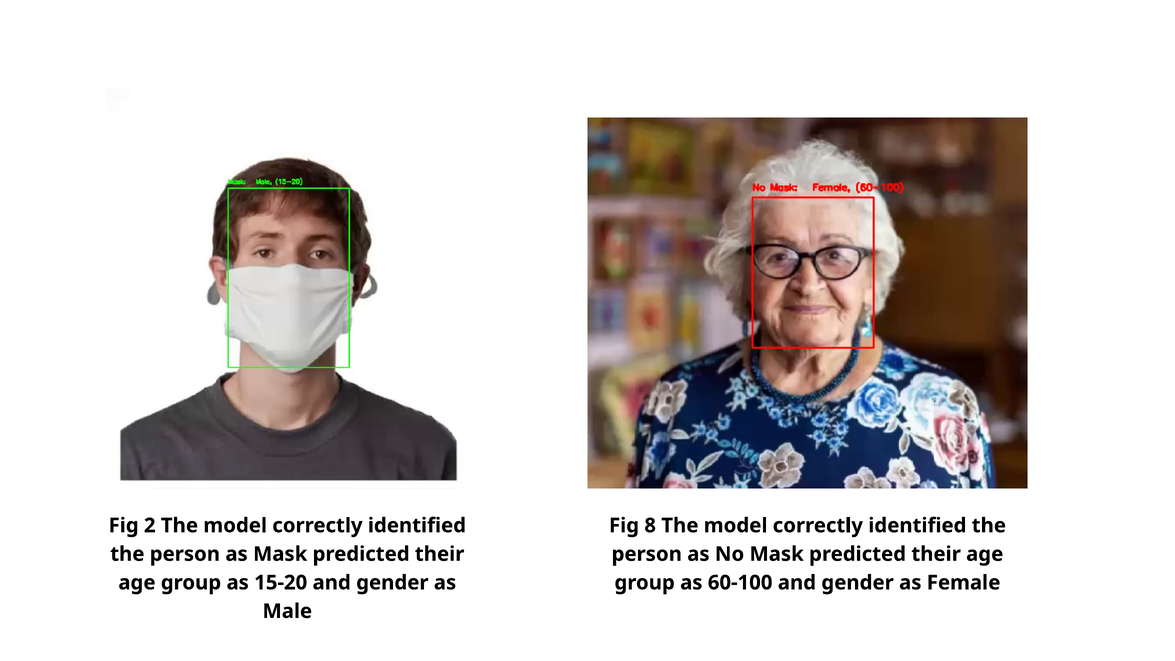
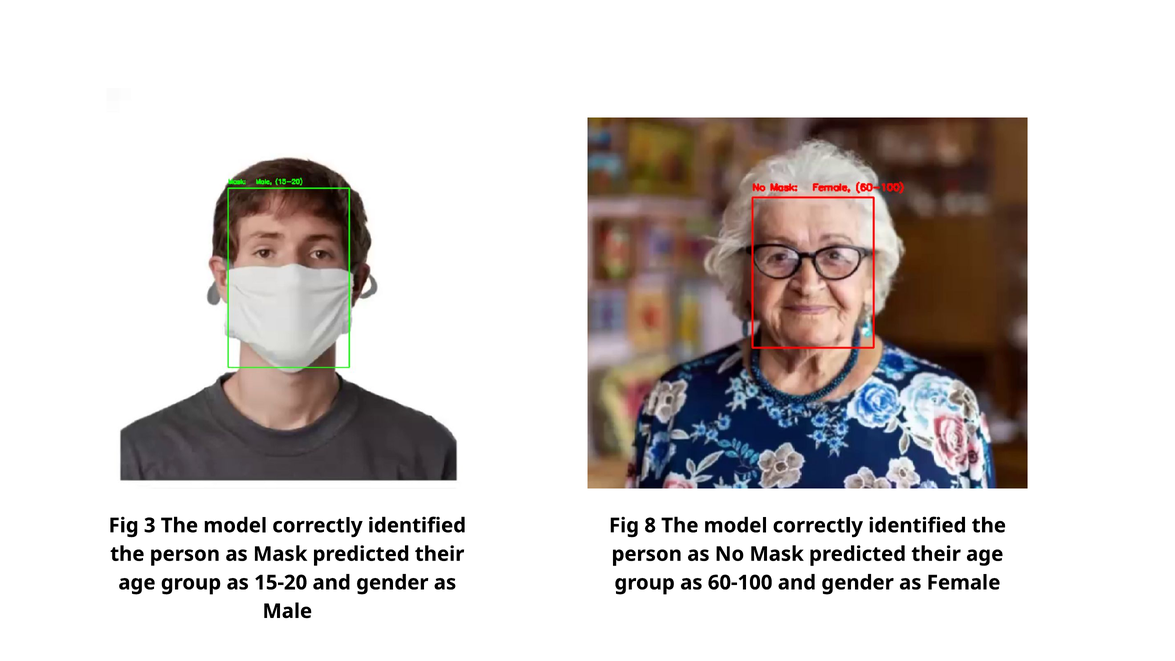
2: 2 -> 3 (150, 525)
